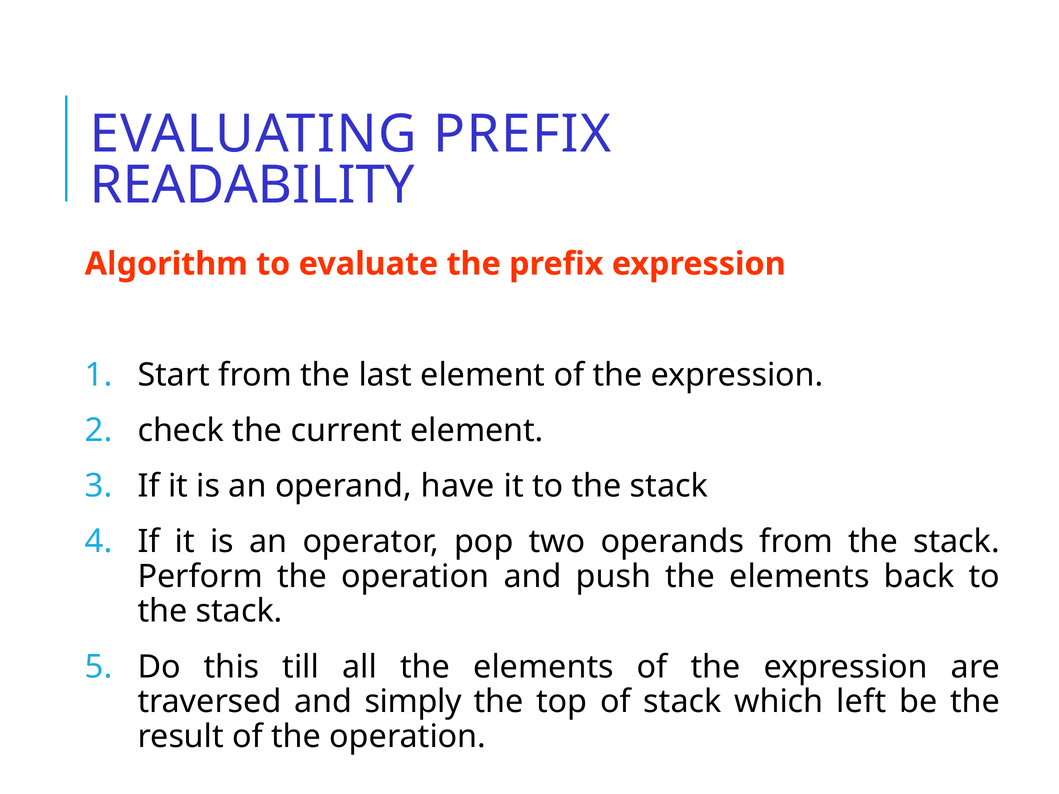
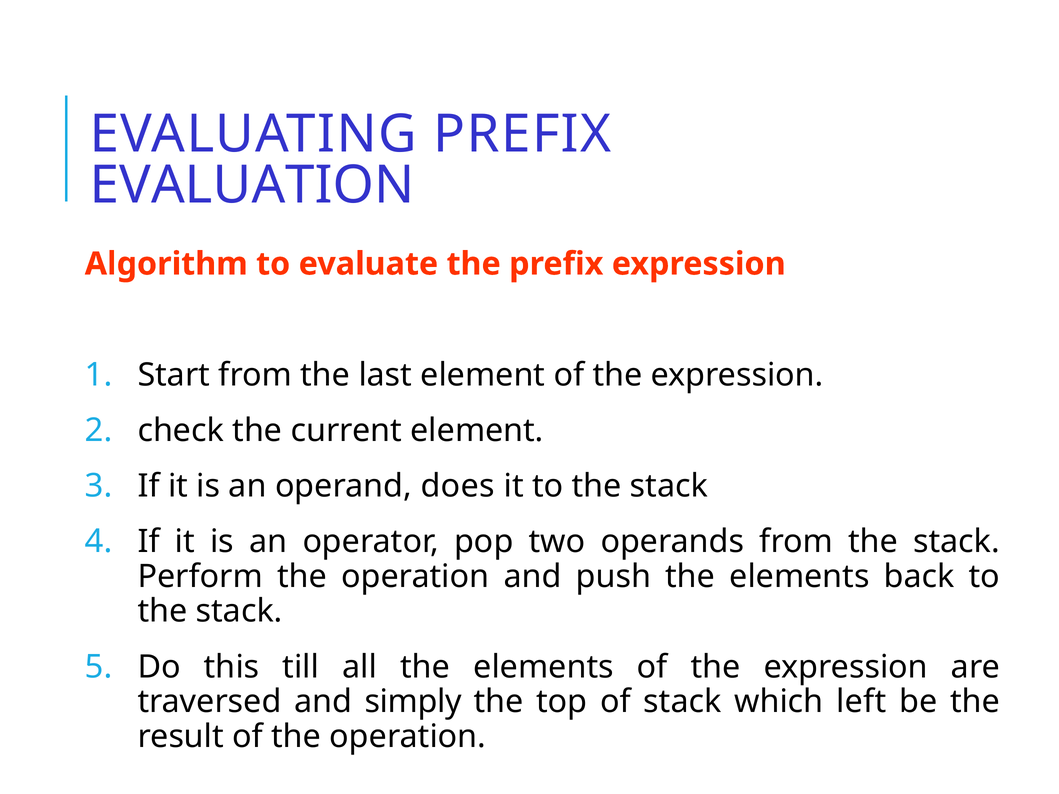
READABILITY: READABILITY -> EVALUATION (252, 185)
have: have -> does (458, 486)
